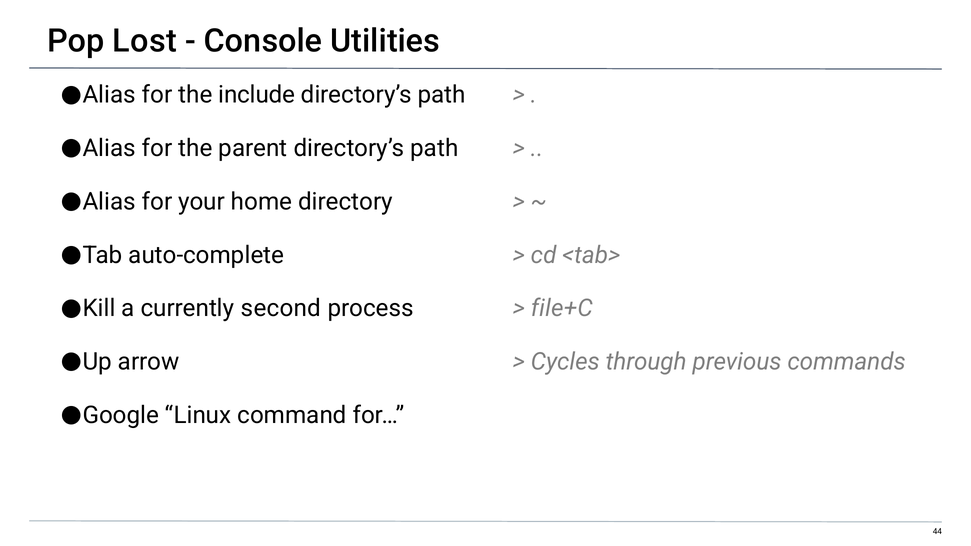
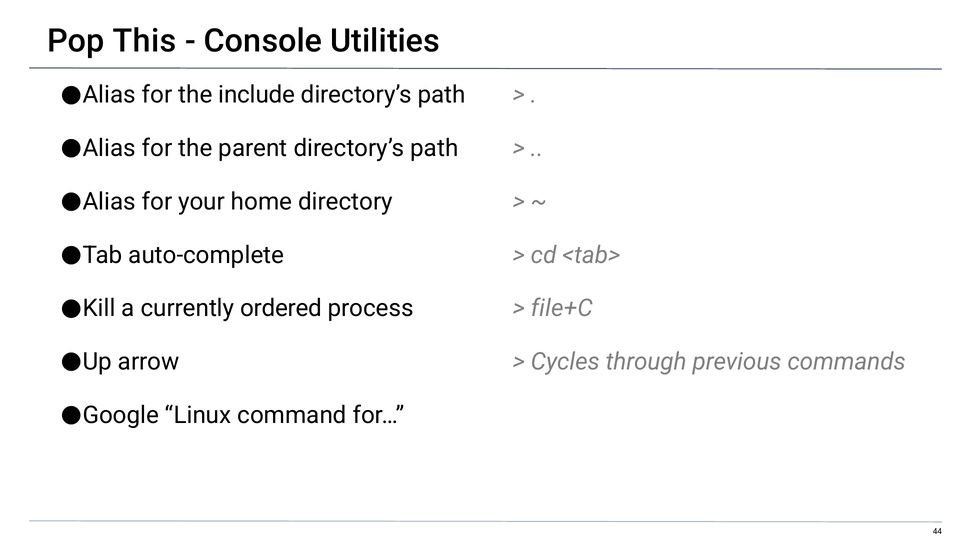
Lost: Lost -> This (145, 41)
second: second -> ordered (281, 309)
